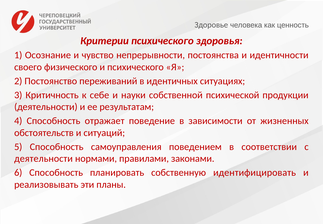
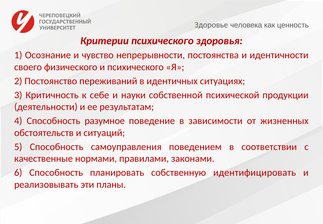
отражает: отражает -> разумное (105, 121)
деятельности: деятельности -> качественные (44, 158)
